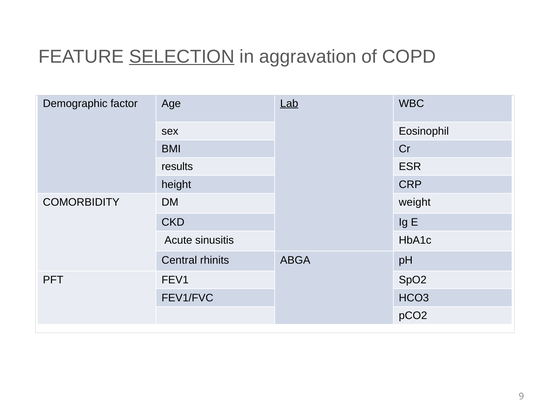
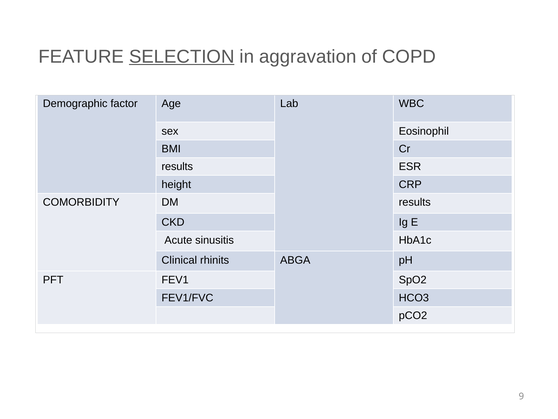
Lab underline: present -> none (289, 103)
DM weight: weight -> results (415, 202)
Central: Central -> Clinical (179, 260)
